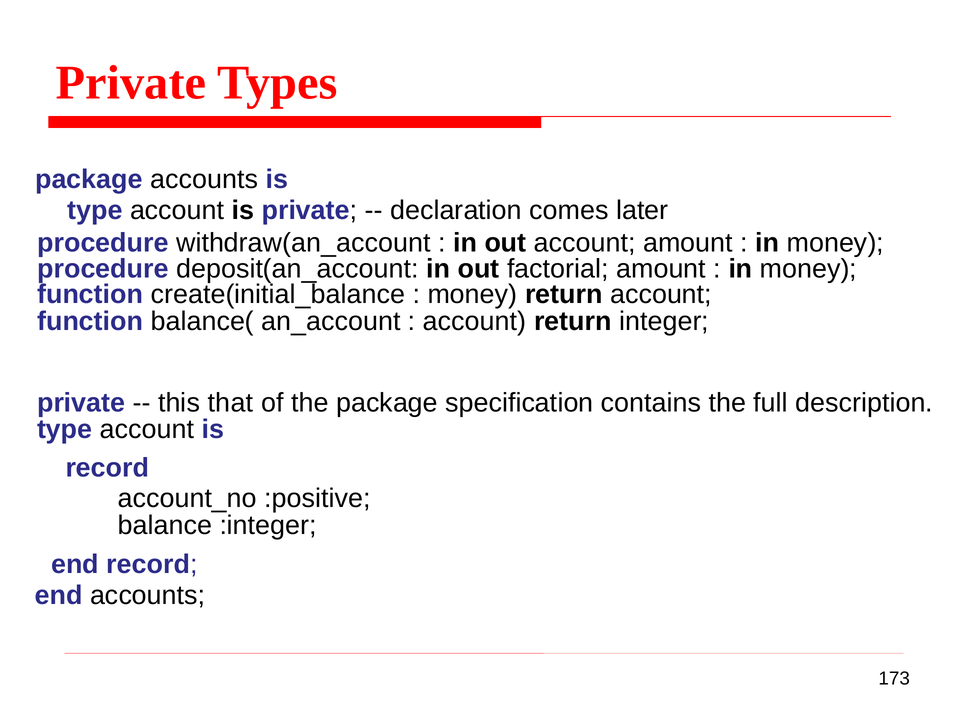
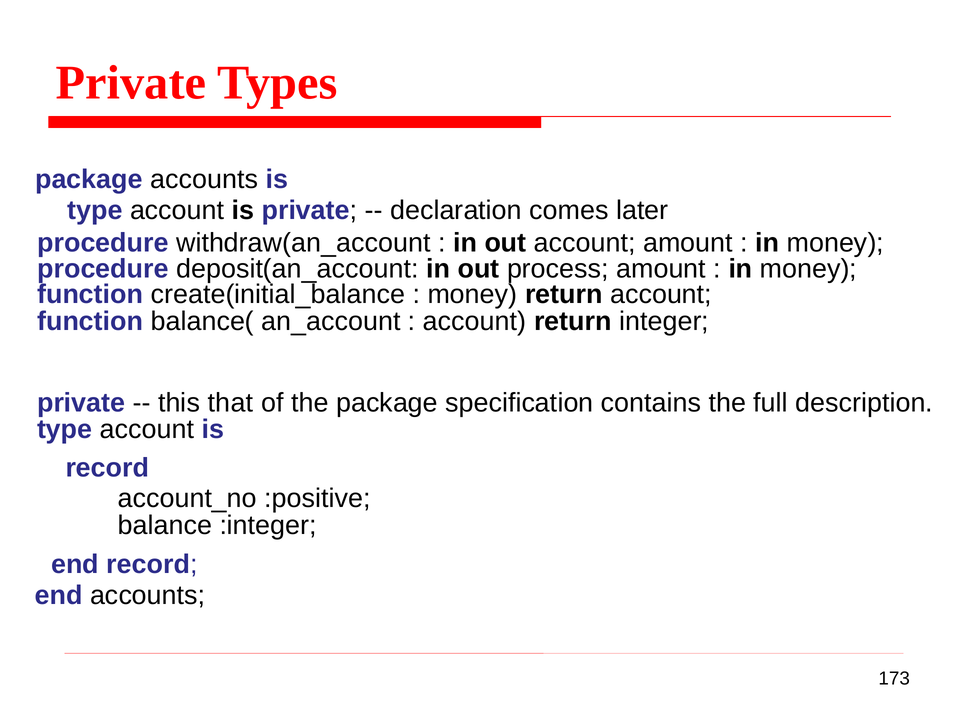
factorial: factorial -> process (558, 269)
